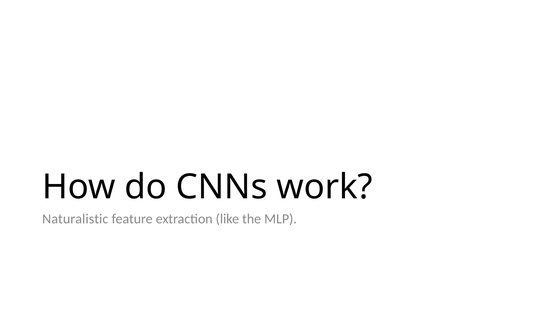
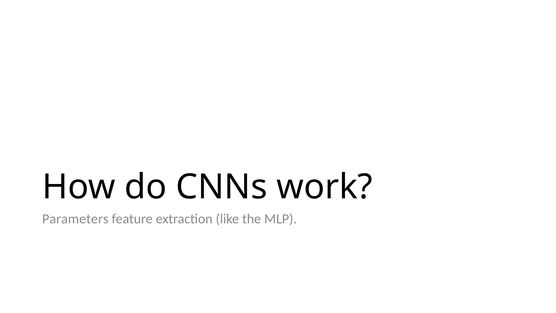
Naturalistic: Naturalistic -> Parameters (75, 219)
